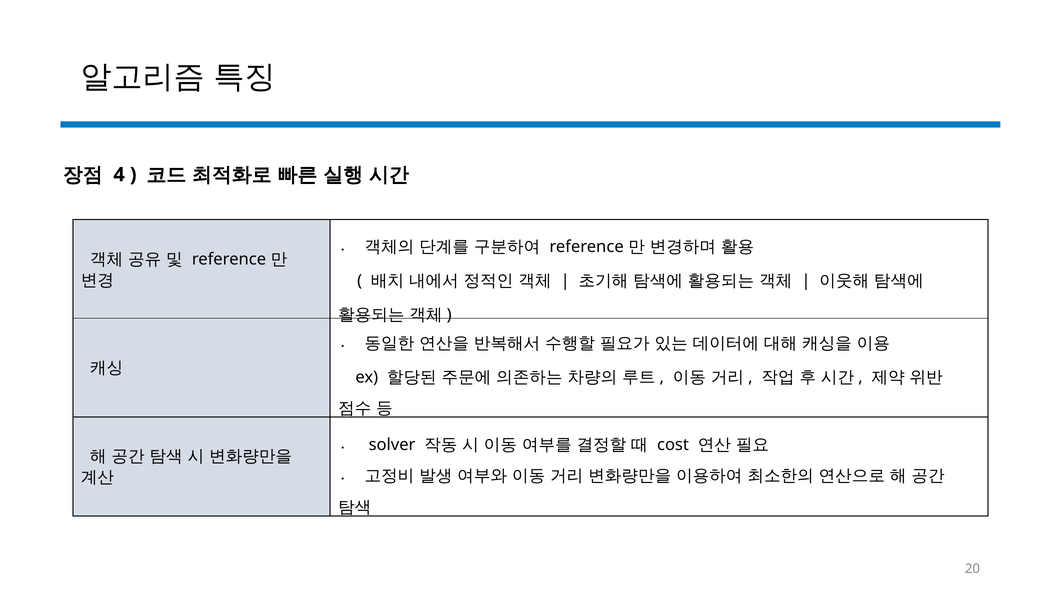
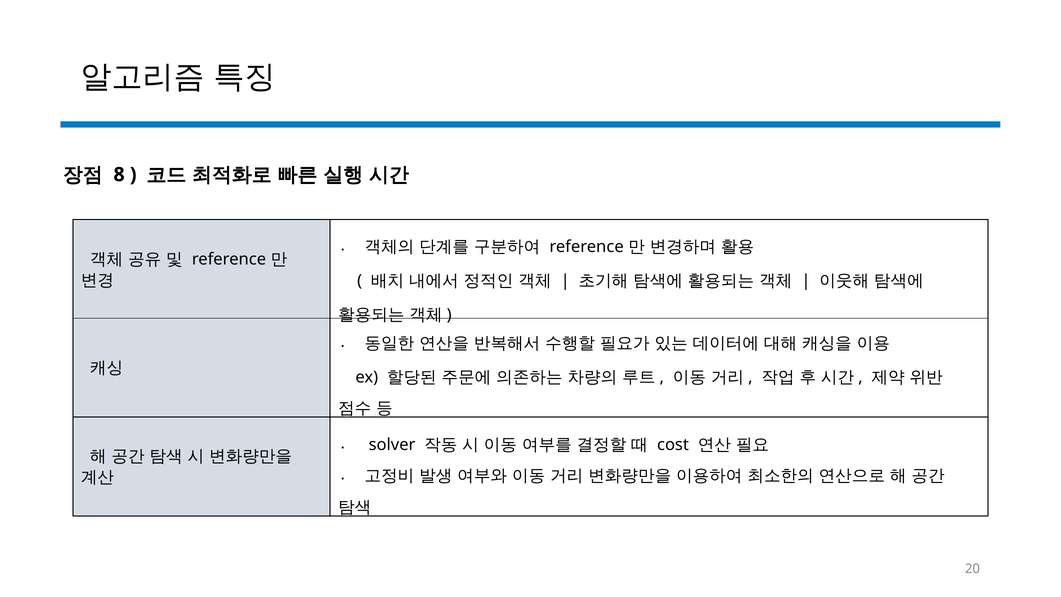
4: 4 -> 8 (119, 175)
